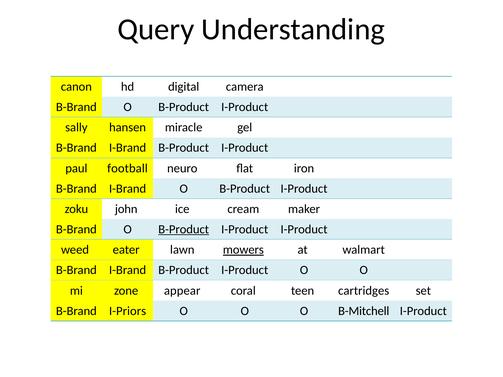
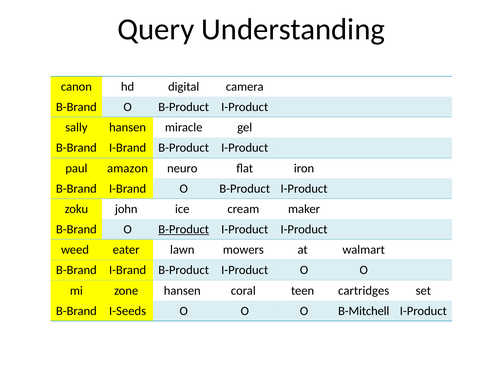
football: football -> amazon (128, 168)
mowers underline: present -> none (243, 250)
zone appear: appear -> hansen (182, 291)
I-Priors: I-Priors -> I-Seeds (128, 311)
